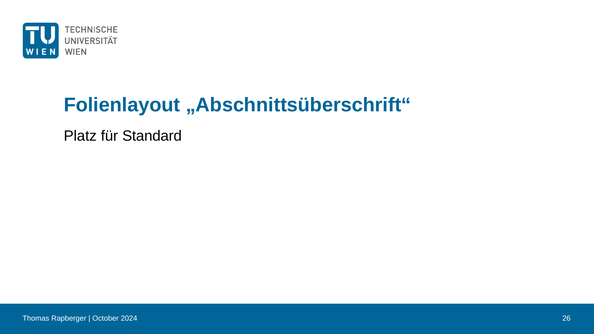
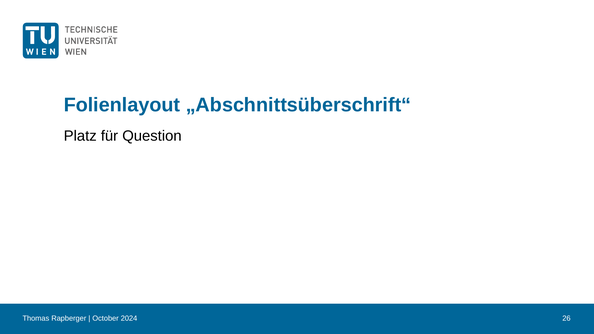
Standard: Standard -> Question (152, 136)
